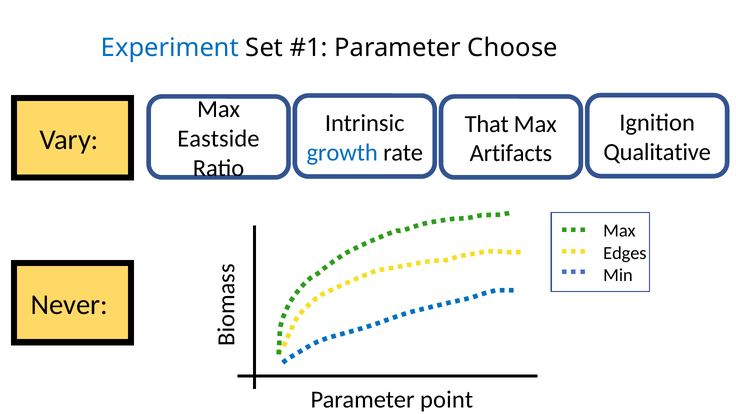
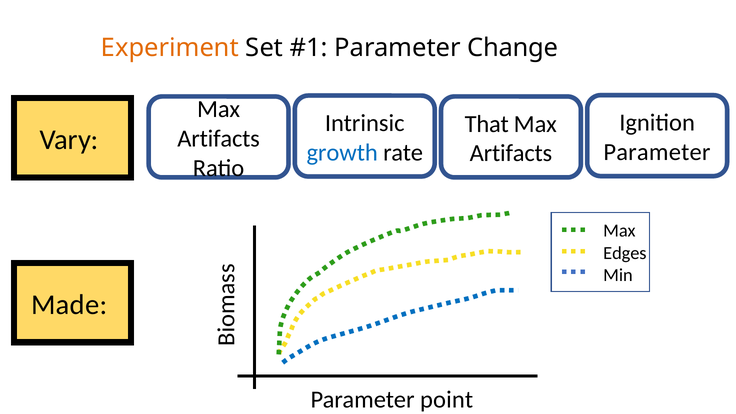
Experiment colour: blue -> orange (170, 48)
Choose: Choose -> Change (513, 48)
Eastside: Eastside -> Artifacts (219, 139)
Qualitative: Qualitative -> Parameter (657, 152)
Never: Never -> Made (69, 305)
